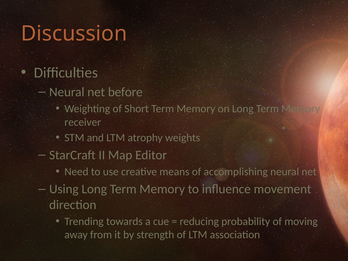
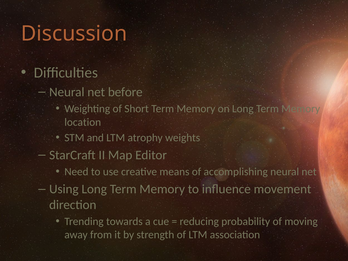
receiver: receiver -> location (83, 122)
